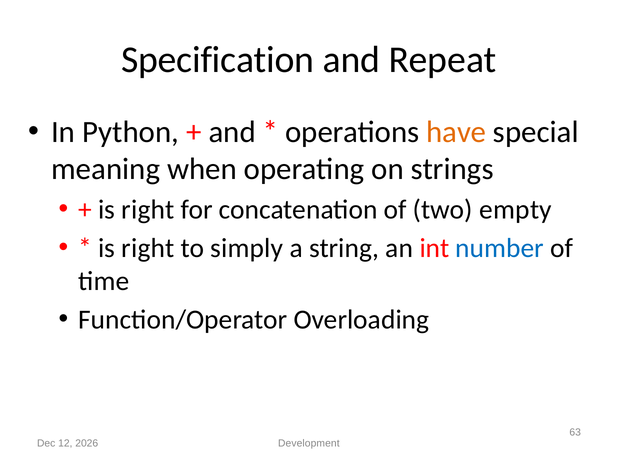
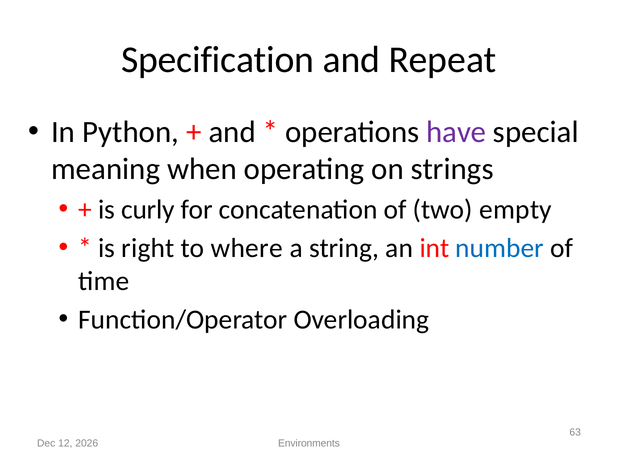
have colour: orange -> purple (456, 132)
right: right -> curly (148, 209)
simply: simply -> where (247, 248)
Development: Development -> Environments (309, 443)
